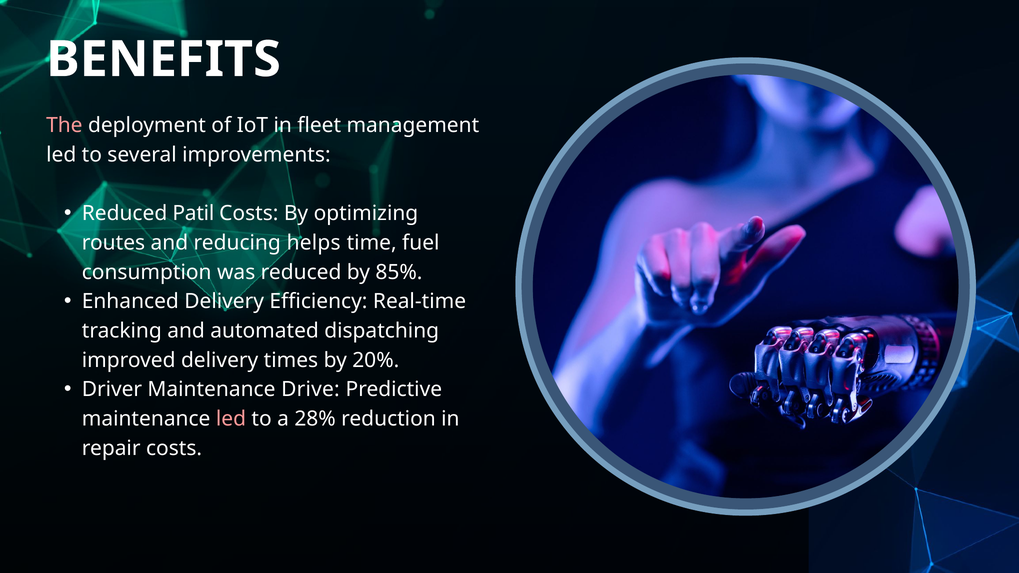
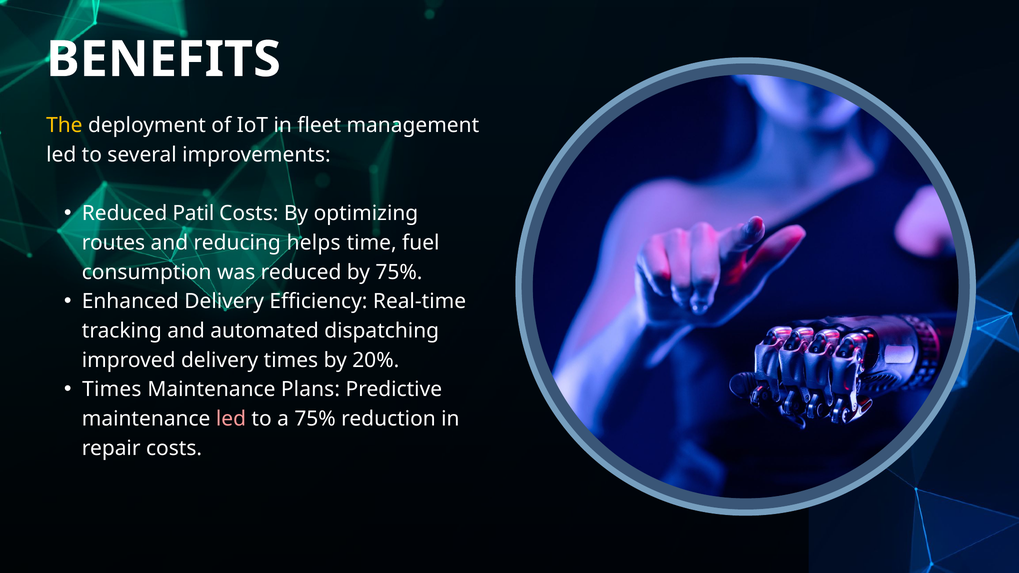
The colour: pink -> yellow (64, 126)
by 85%: 85% -> 75% (399, 272)
Driver: Driver -> Times (112, 390)
Drive: Drive -> Plans (310, 390)
a 28%: 28% -> 75% (315, 419)
